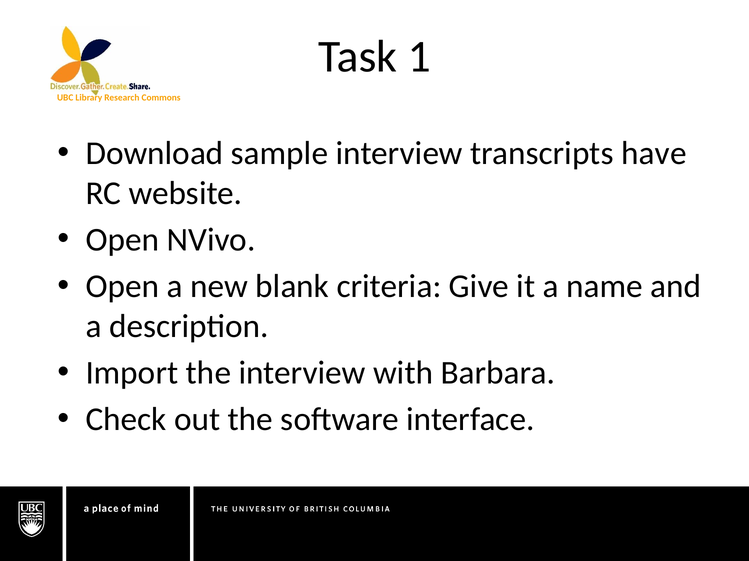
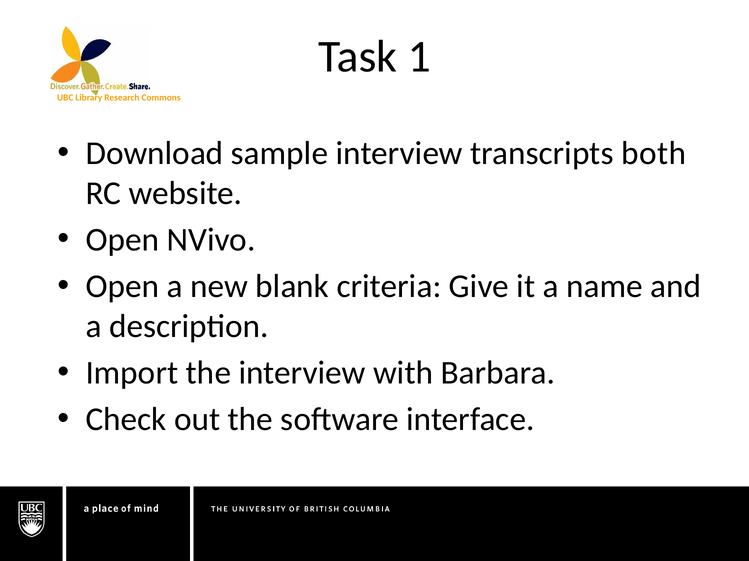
have: have -> both (654, 153)
